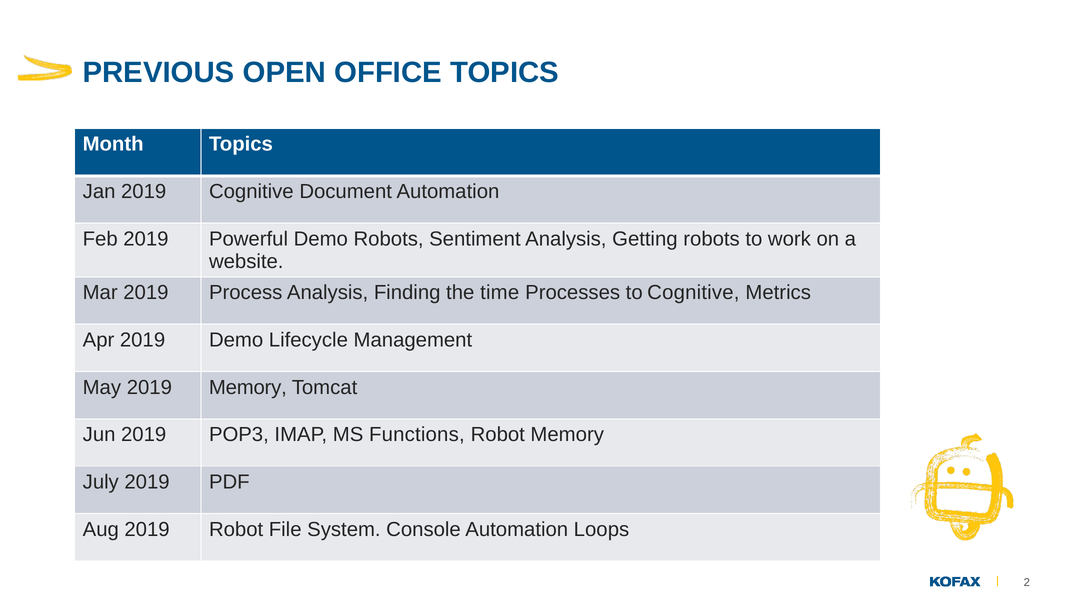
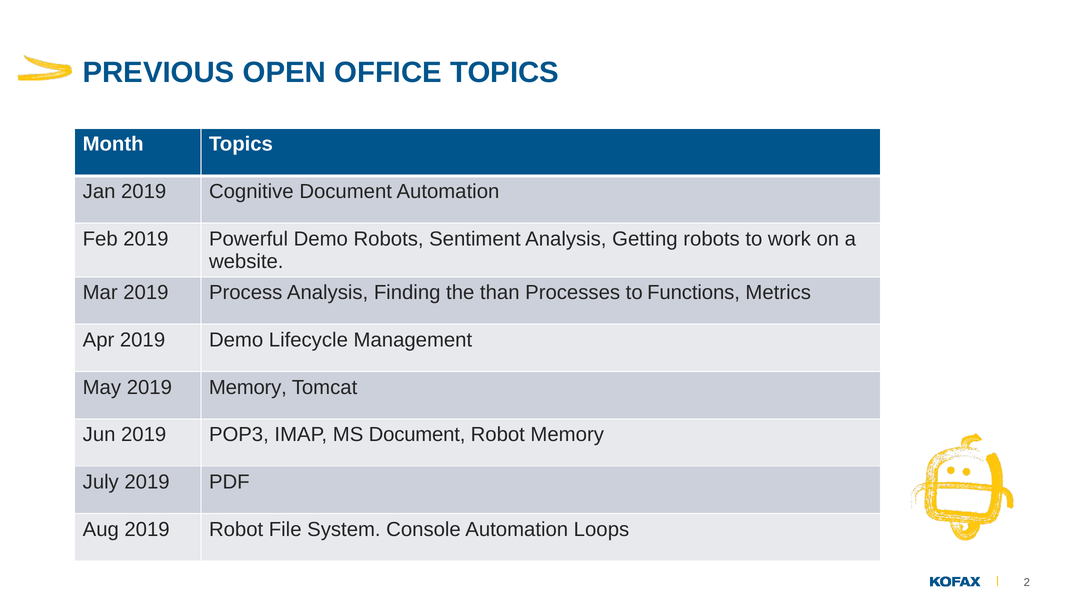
time: time -> than (500, 293)
to Cognitive: Cognitive -> Functions (694, 293)
MS Functions: Functions -> Document (417, 435)
